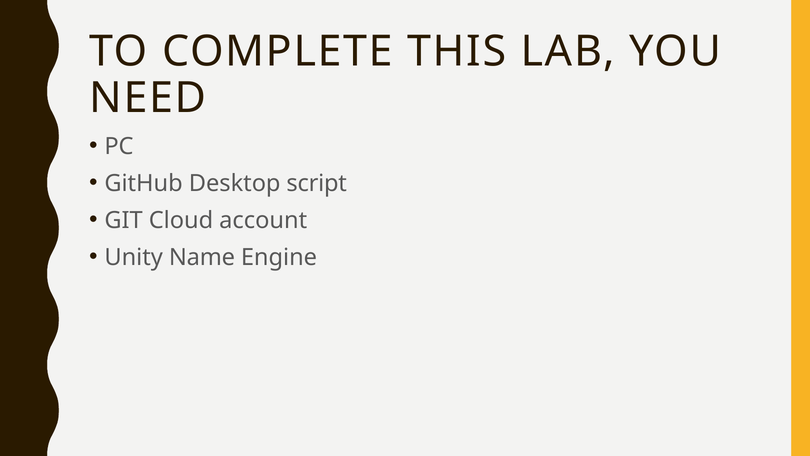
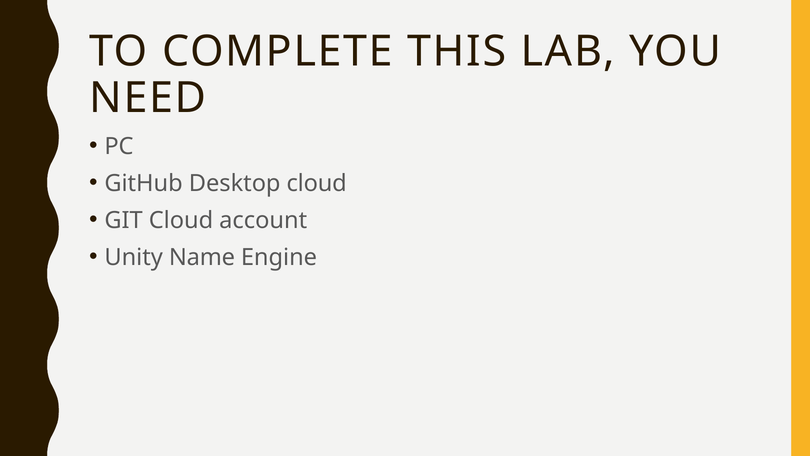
Desktop script: script -> cloud (317, 183)
